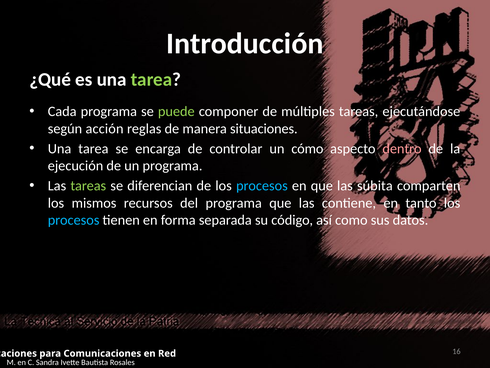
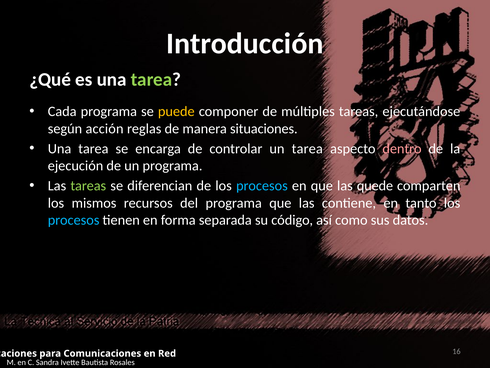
puede colour: light green -> yellow (176, 111)
un cómo: cómo -> tarea (307, 148)
súbita: súbita -> quede (375, 186)
